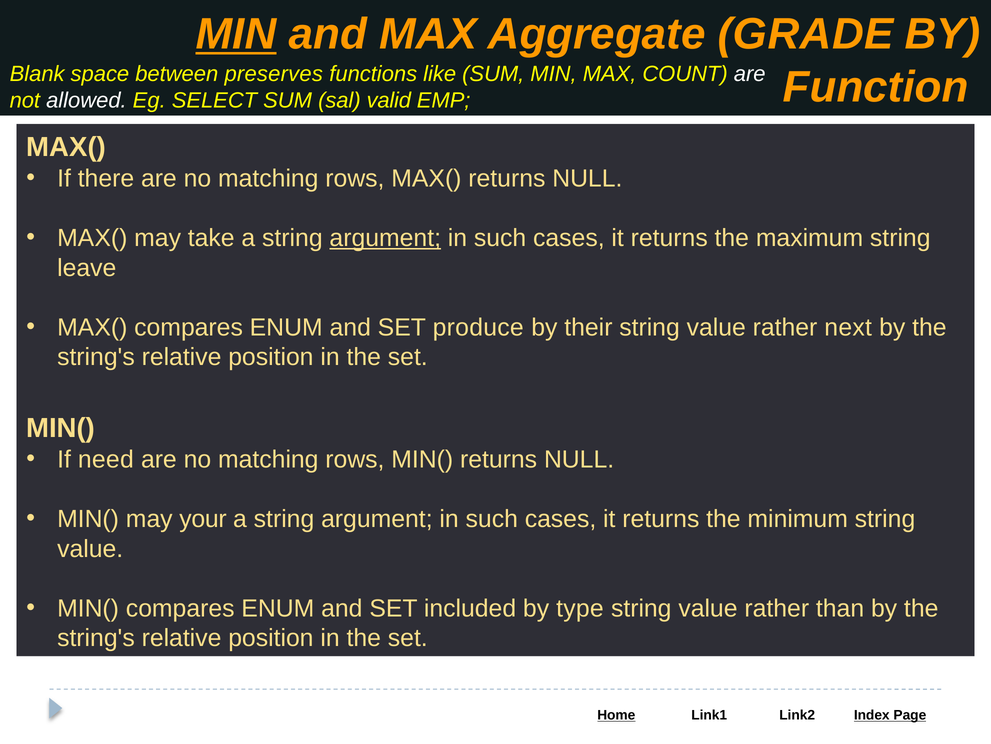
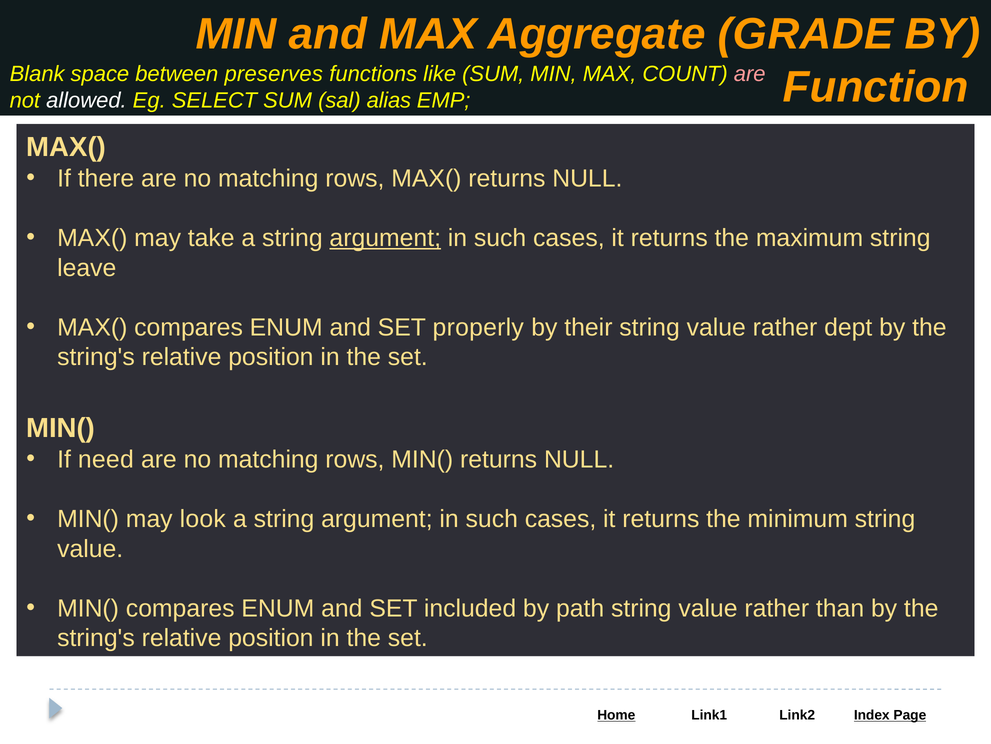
MIN underline: present -> none (236, 34)
are colour: white -> pink (750, 74)
valid: valid -> alias (389, 100)
produce: produce -> properly (478, 327)
next: next -> dept (848, 327)
your: your -> look (203, 519)
type: type -> path (580, 608)
